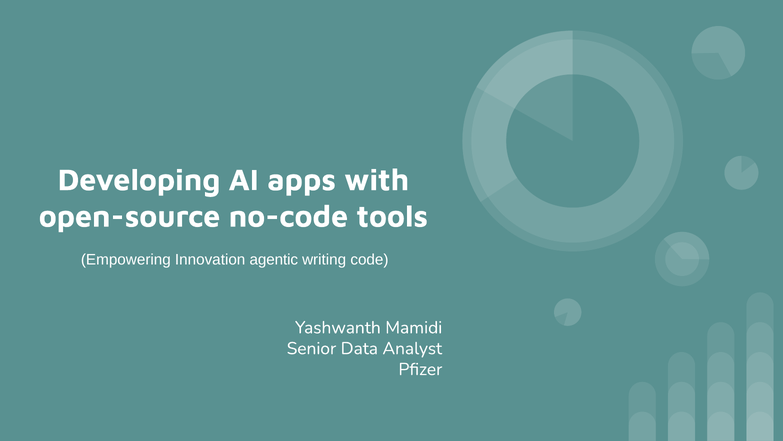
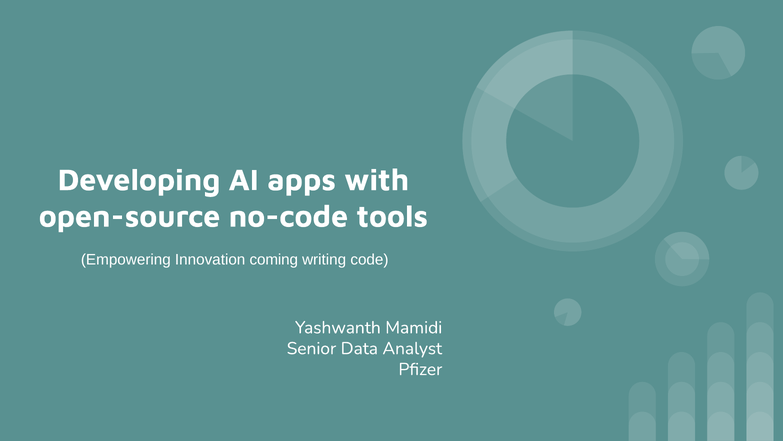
agentic: agentic -> coming (274, 260)
